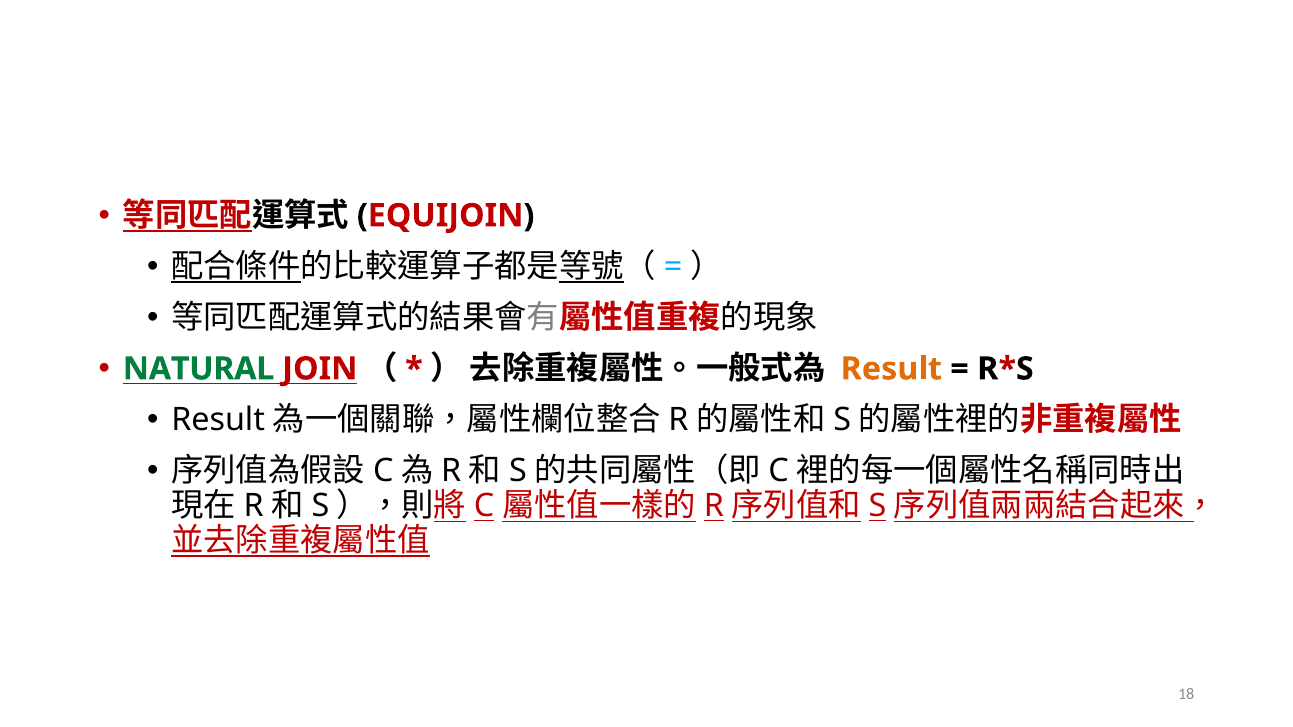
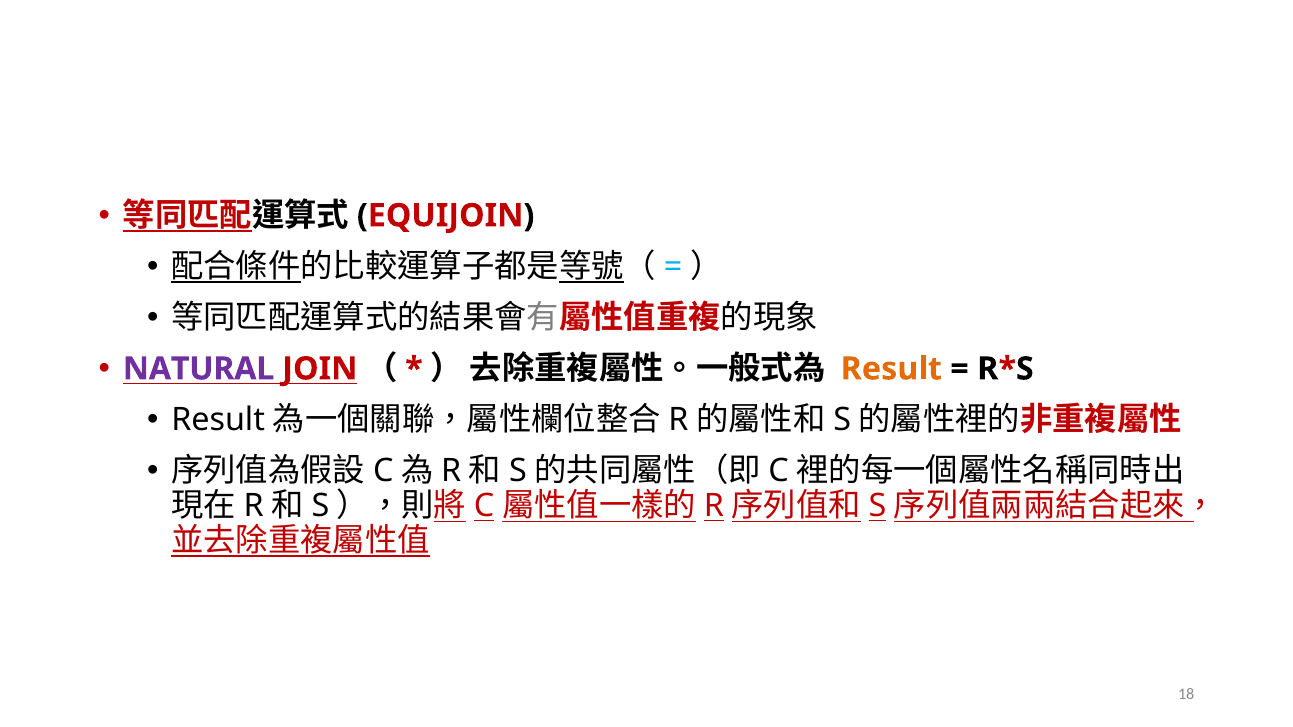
NATURAL colour: green -> purple (199, 369)
